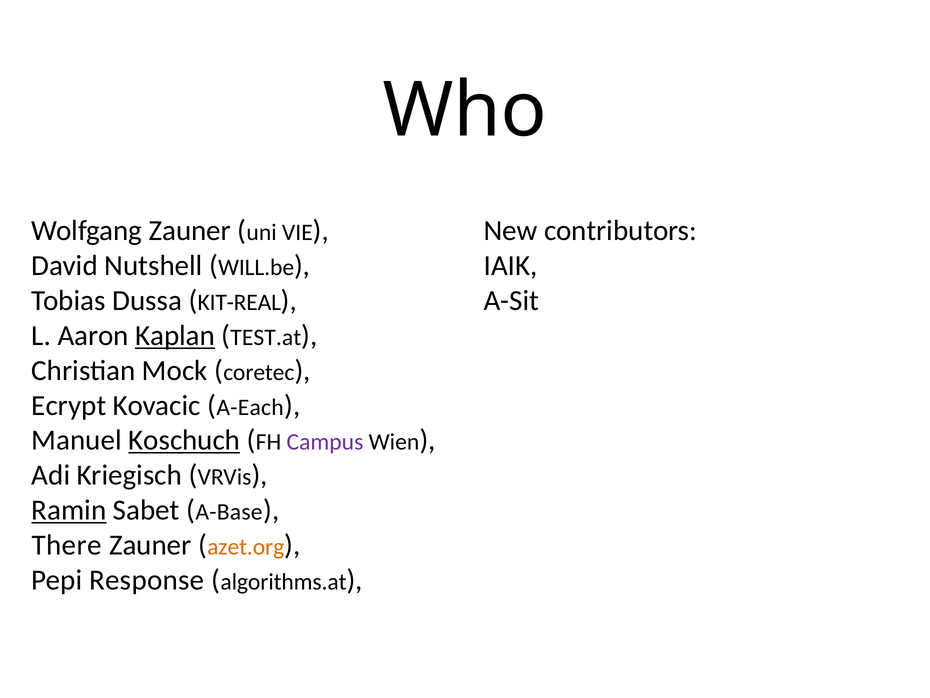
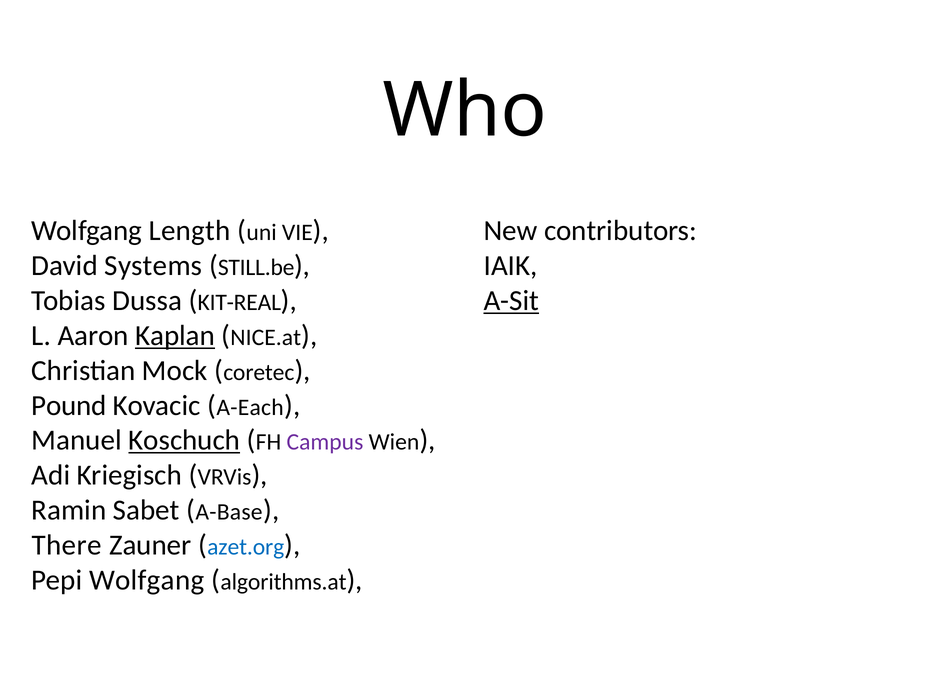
Wolfgang Zauner: Zauner -> Length (190, 231)
Nutshell: Nutshell -> Systems (153, 266)
WILL.be: WILL.be -> STILL.be (256, 267)
A-Sit underline: none -> present (511, 301)
TEST.at: TEST.at -> NICE.at (266, 337)
Ecrypt: Ecrypt -> Pound (69, 405)
Ramin underline: present -> none (69, 510)
azet.org colour: orange -> blue (246, 546)
Pepi Response: Response -> Wolfgang (147, 580)
